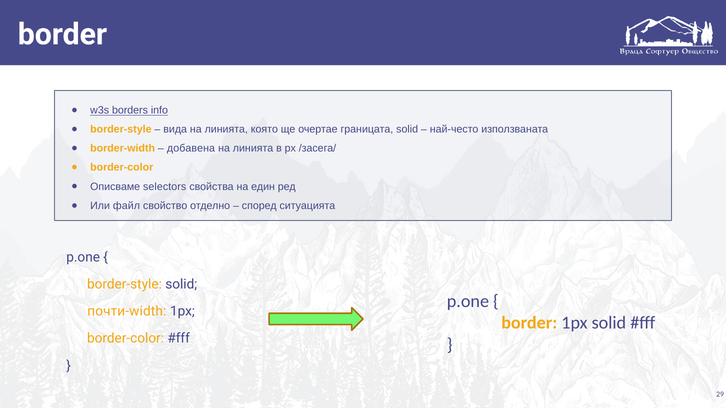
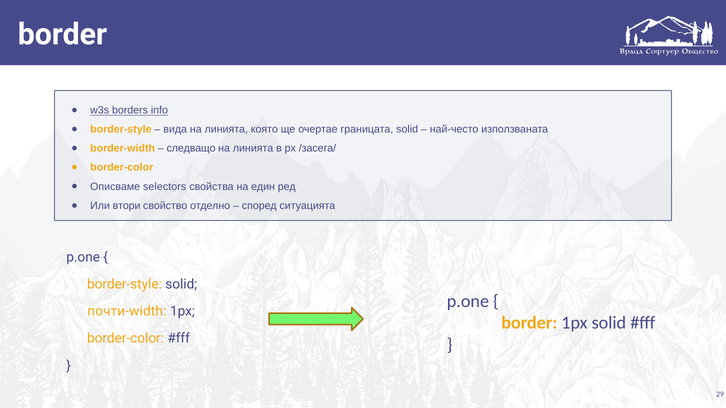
добавена: добавена -> следващо (191, 149)
файл: файл -> втори (127, 206)
